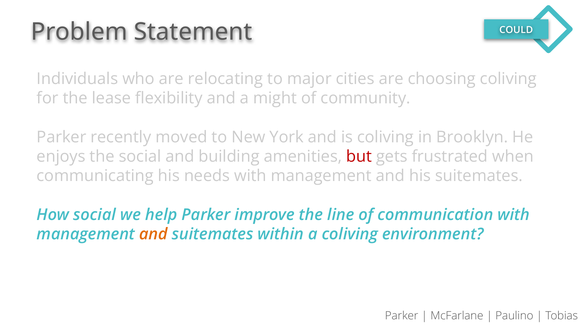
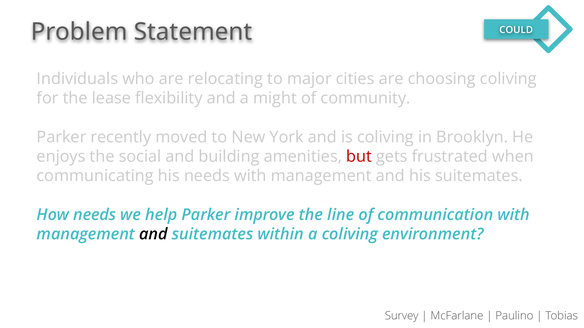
How social: social -> needs (95, 215)
and colour: orange -> black (153, 235)
Parker: Parker -> Survey (402, 316)
